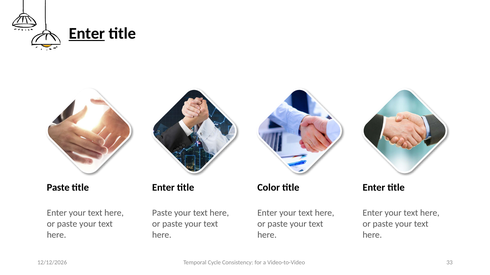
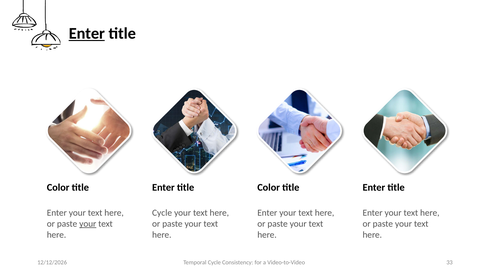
Paste: Paste -> Color (58, 188)
Paste: Paste -> Cycle (162, 213)
your underline: none -> present (88, 224)
